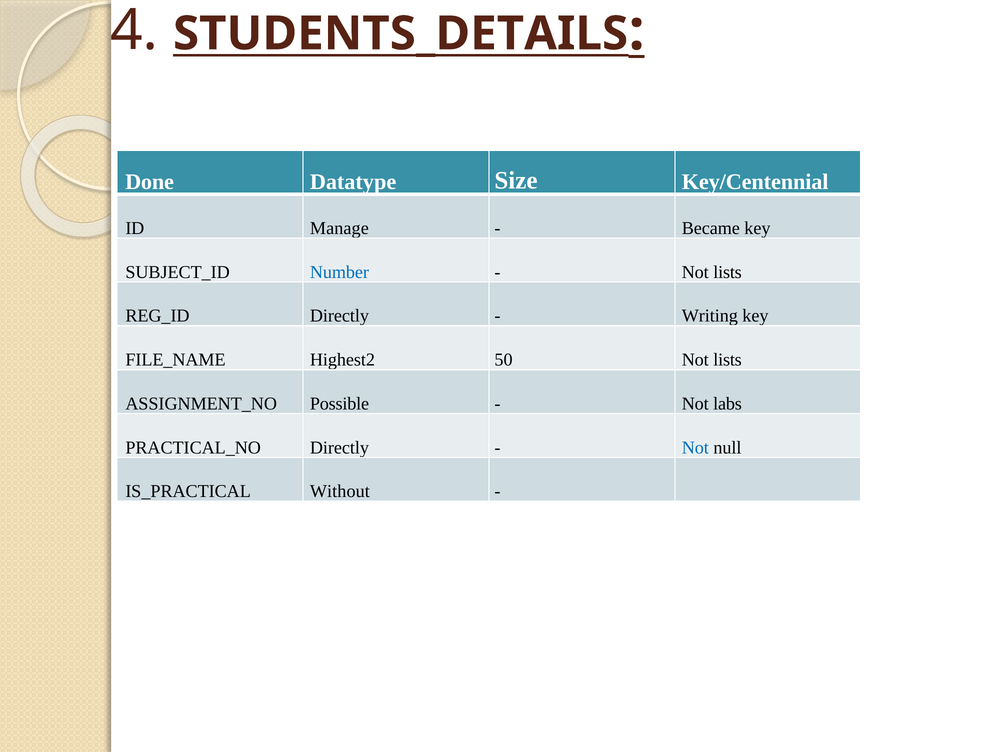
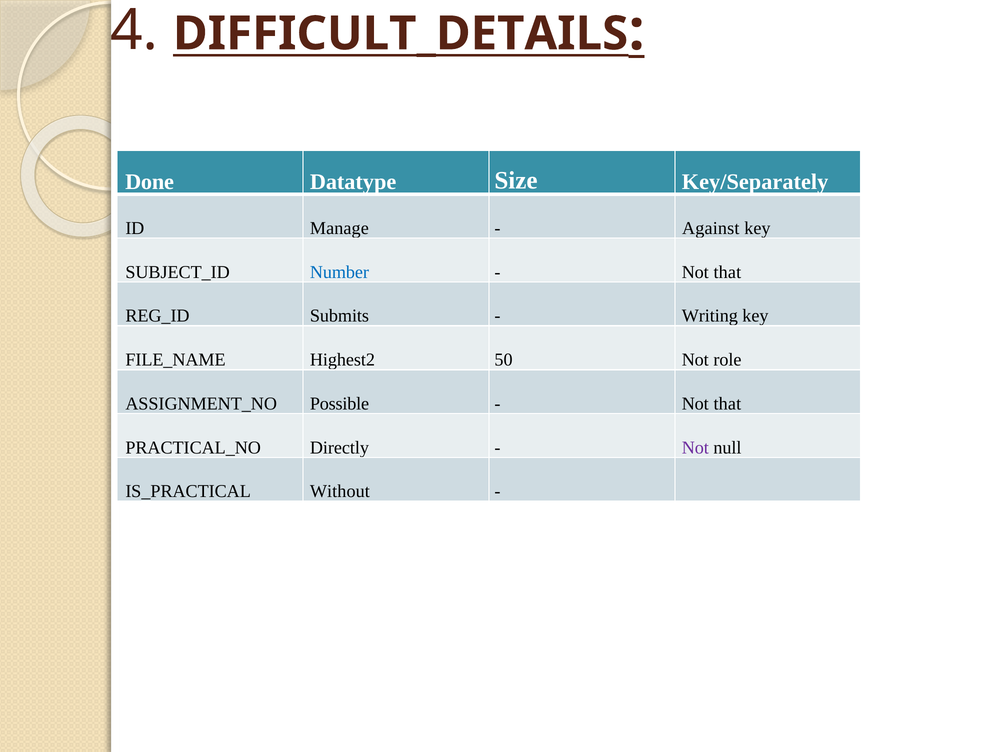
STUDENTS_DETAILS: STUDENTS_DETAILS -> DIFFICULT_DETAILS (401, 34)
Key/Centennial: Key/Centennial -> Key/Separately (755, 182)
Became: Became -> Against (711, 228)
lists: lists -> that (727, 272)
Directly: Directly -> Submits (339, 316)
50 Not lists: lists -> role (727, 360)
labs: labs -> that (727, 404)
Not colour: blue -> purple (695, 448)
